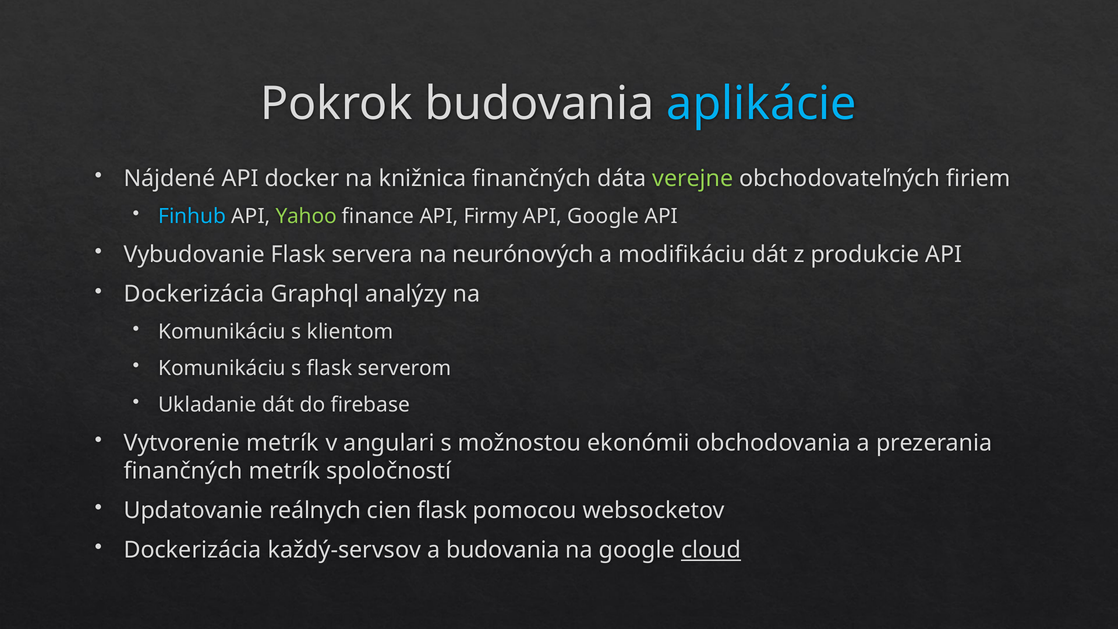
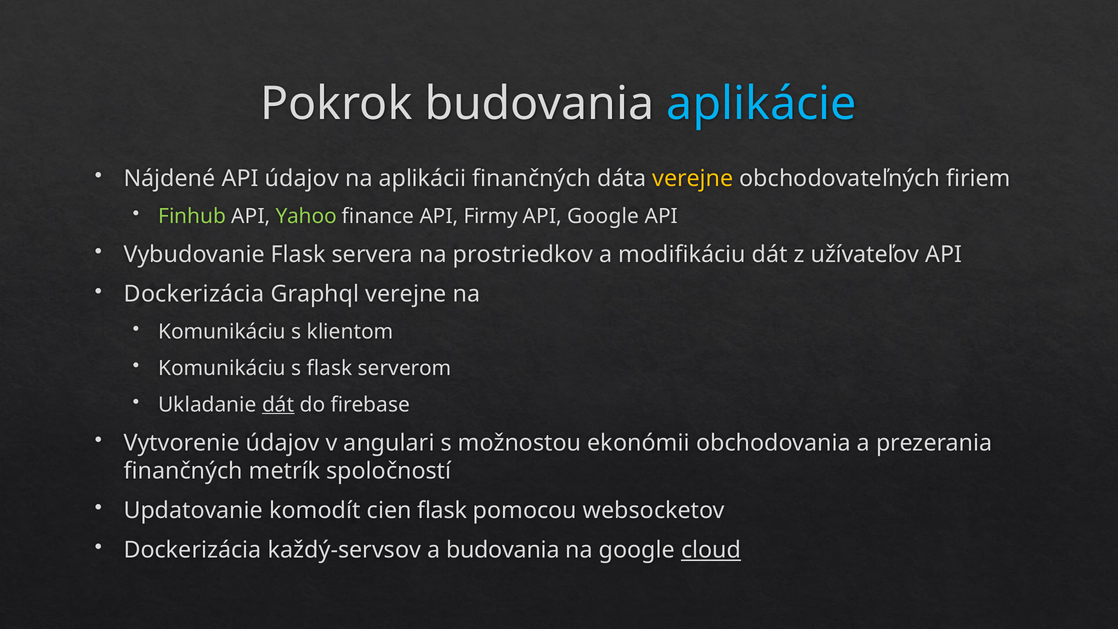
API docker: docker -> údajov (302, 179)
knižnica: knižnica -> aplikácii (423, 179)
verejne colour: light green -> yellow (693, 179)
Finhub colour: light blue -> light green (192, 216)
neurónových: neurónových -> prostriedkov (523, 255)
produkcie: produkcie -> užívateľov (865, 255)
Graphql analýzy: analýzy -> verejne (406, 294)
dát underline: none -> present (278, 405)
Vytvorenie metrík: metrík -> údajov (283, 443)
reálnych: reálnych -> komodít (315, 510)
